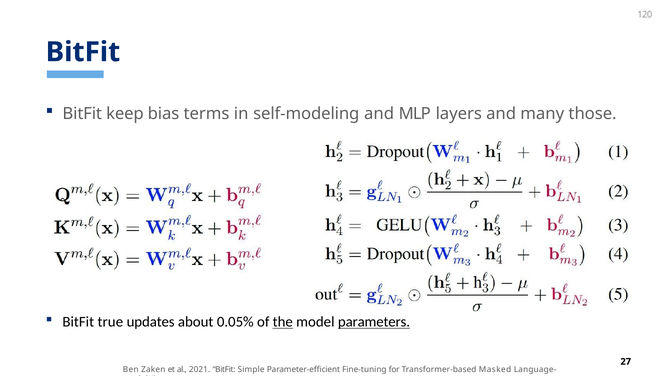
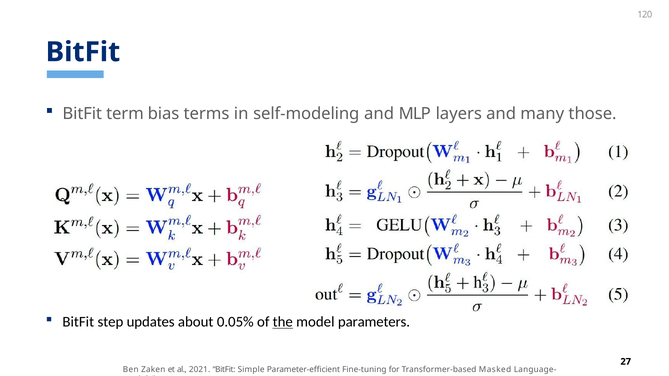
keep: keep -> term (125, 114)
true: true -> step (110, 322)
parameters underline: present -> none (374, 322)
